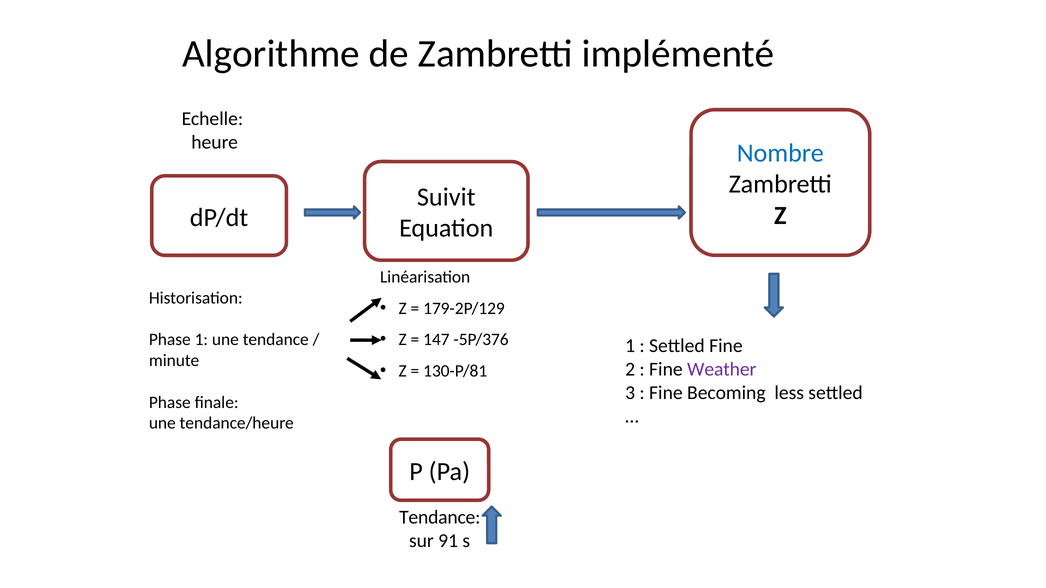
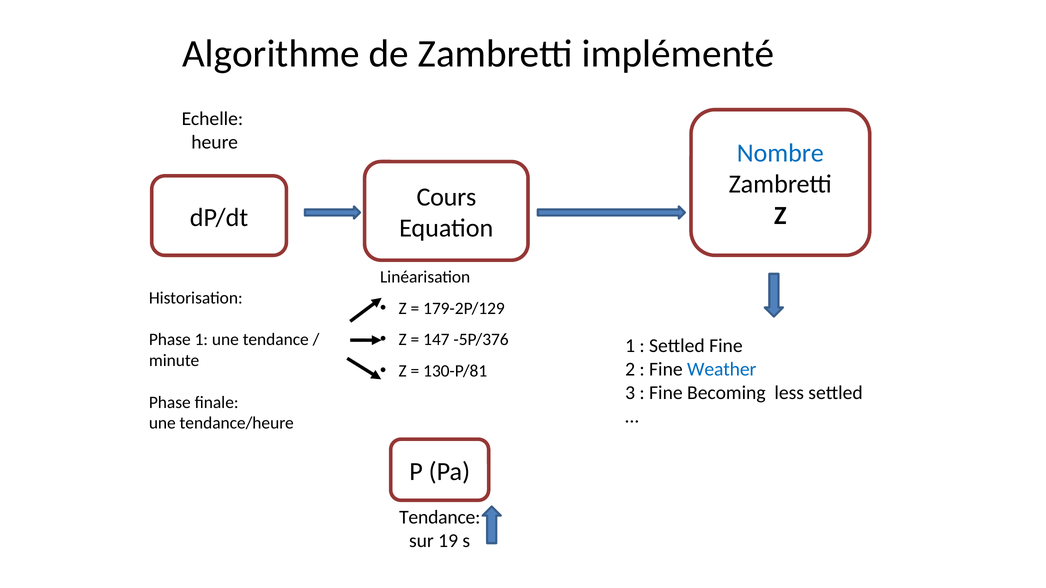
Suivit: Suivit -> Cours (446, 197)
Weather colour: purple -> blue (722, 370)
91: 91 -> 19 (448, 541)
